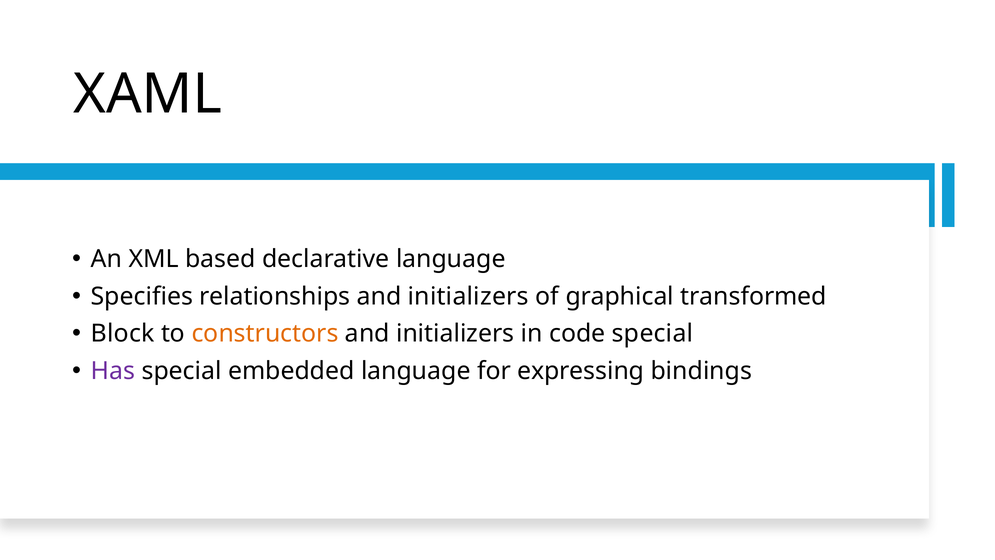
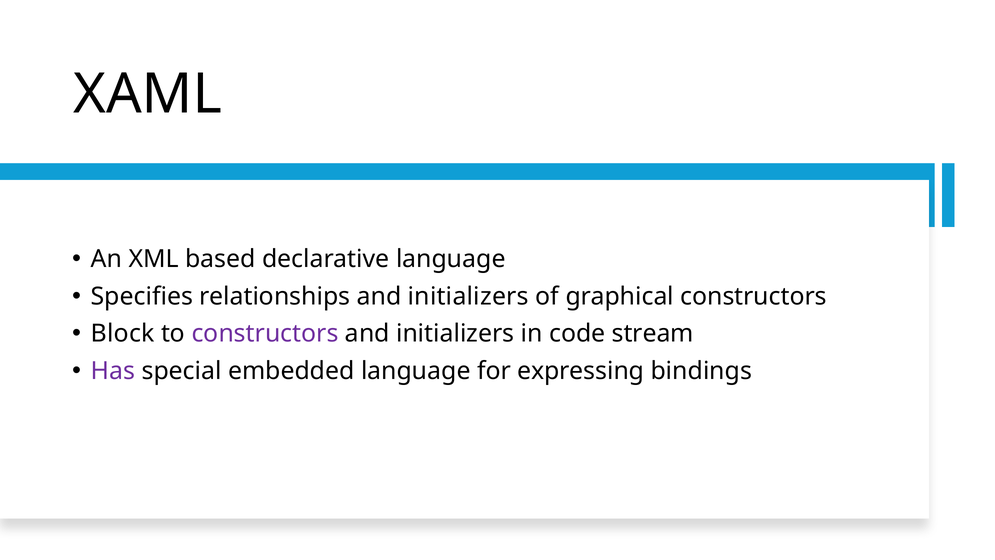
graphical transformed: transformed -> constructors (754, 296)
constructors colour: orange -> purple (265, 334)
code special: special -> stream (653, 334)
